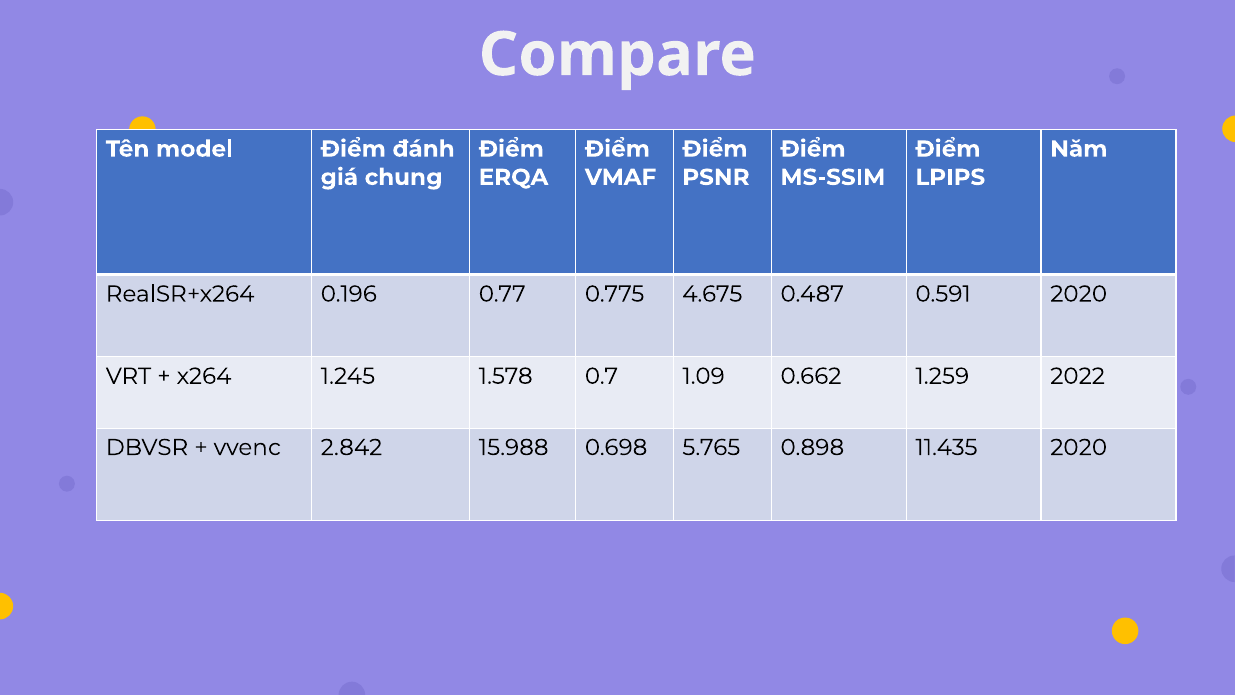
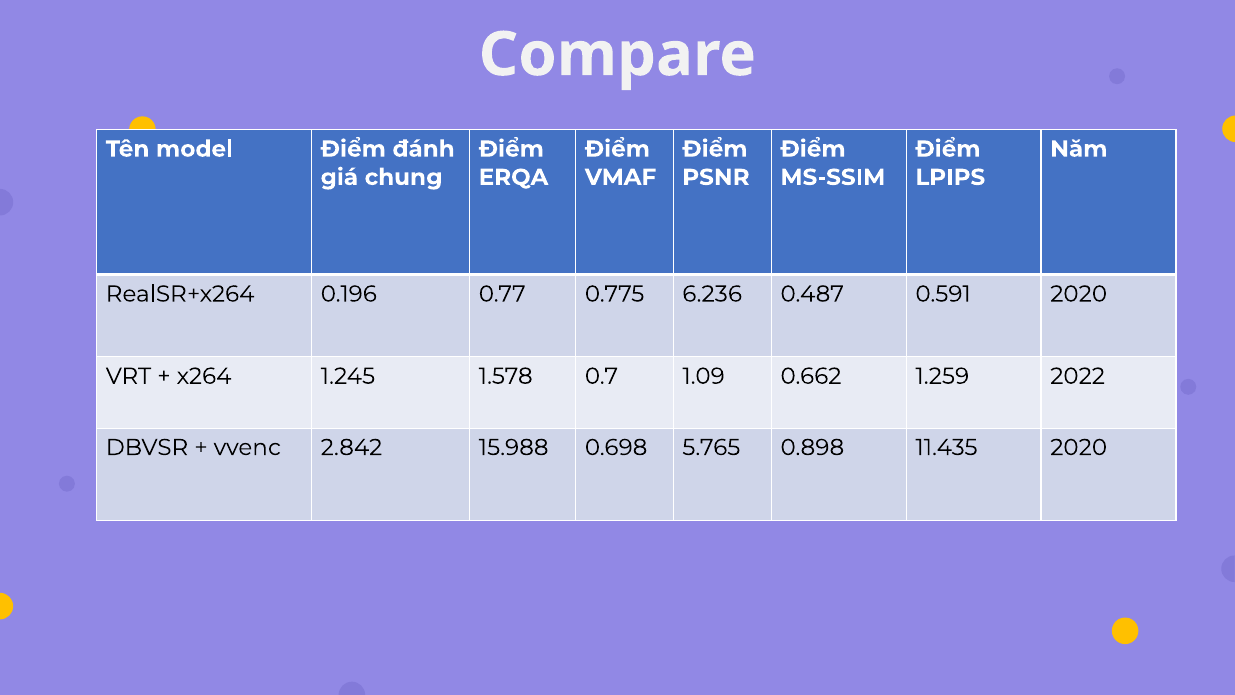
4.675: 4.675 -> 6.236 (712, 294)
